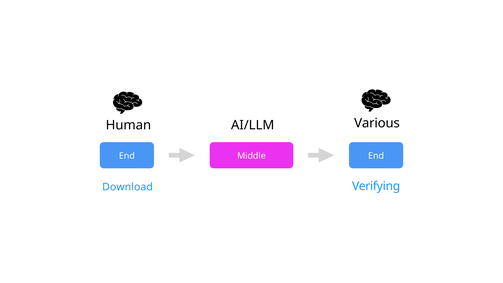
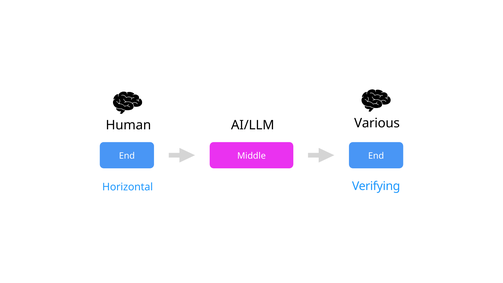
Download: Download -> Horizontal (128, 187)
